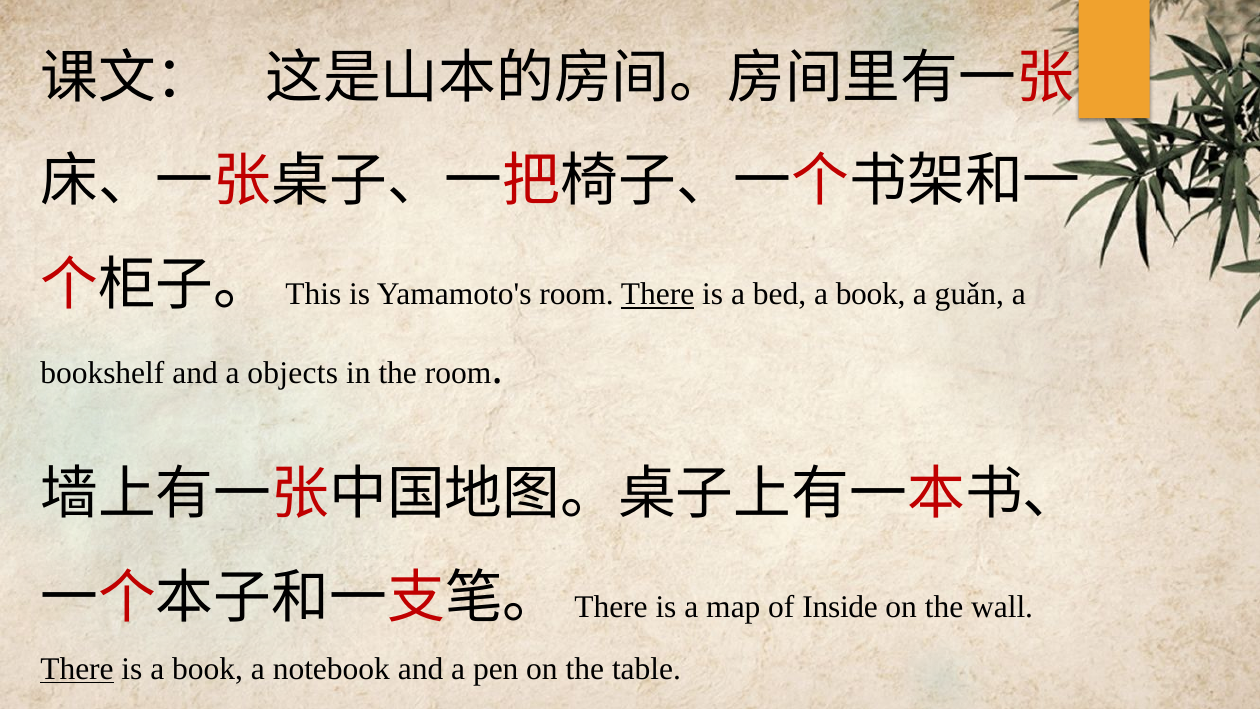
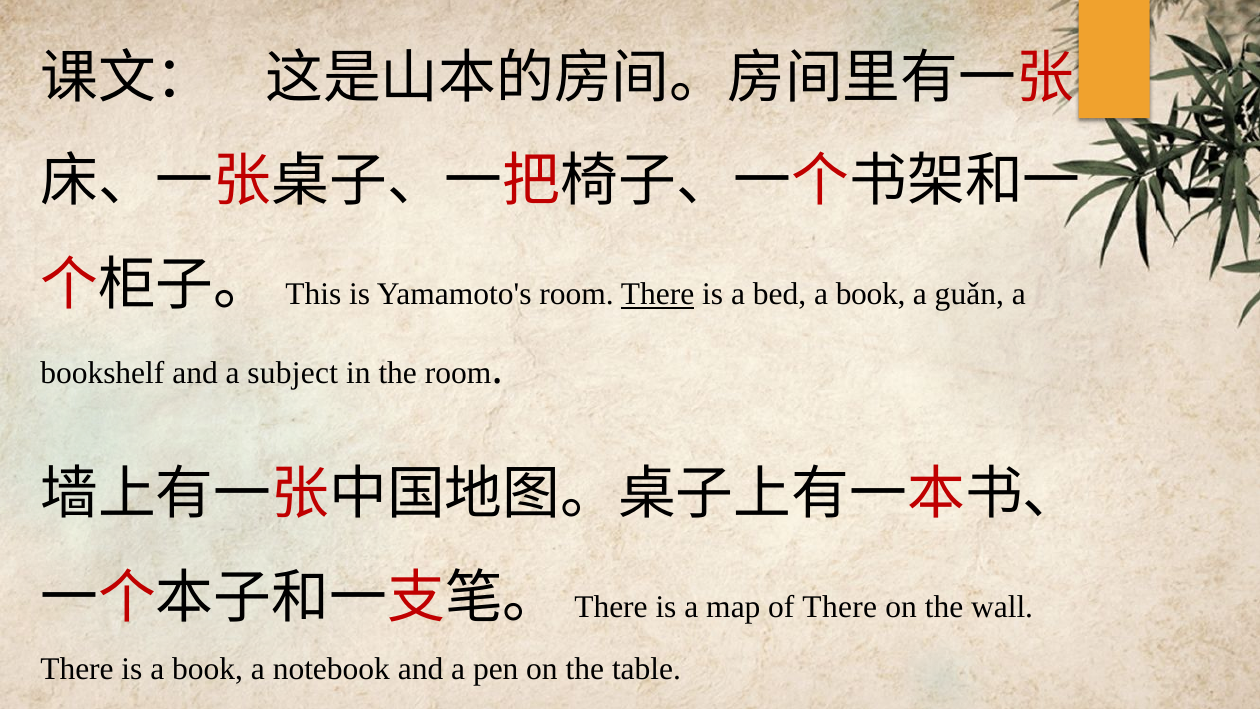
objects: objects -> subject (293, 373)
of Inside: Inside -> There (840, 607)
There underline: present -> none (77, 669)
